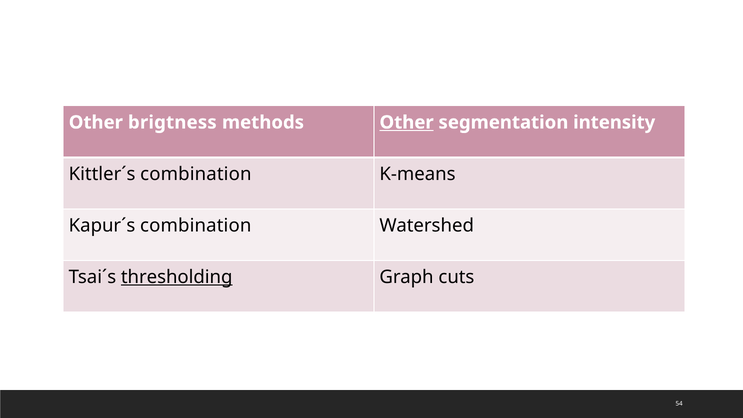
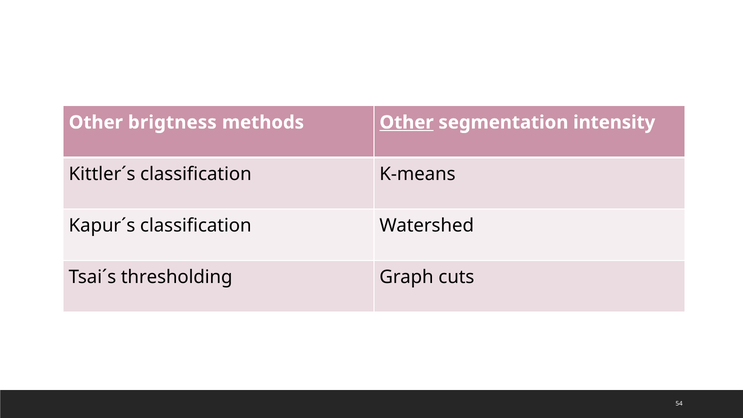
Kittler´s combination: combination -> classification (196, 174)
Kapur´s combination: combination -> classification (196, 225)
thresholding underline: present -> none (177, 277)
